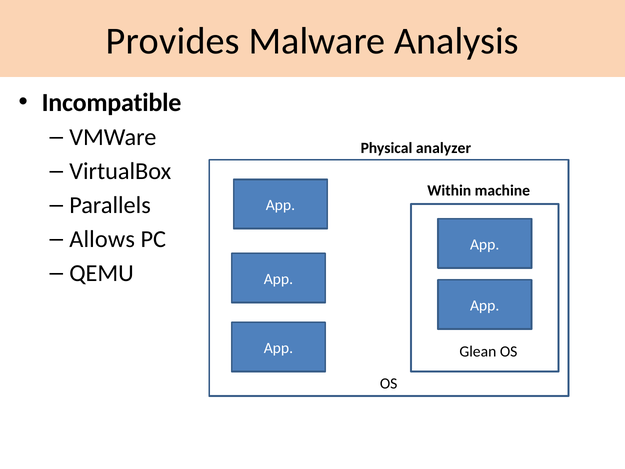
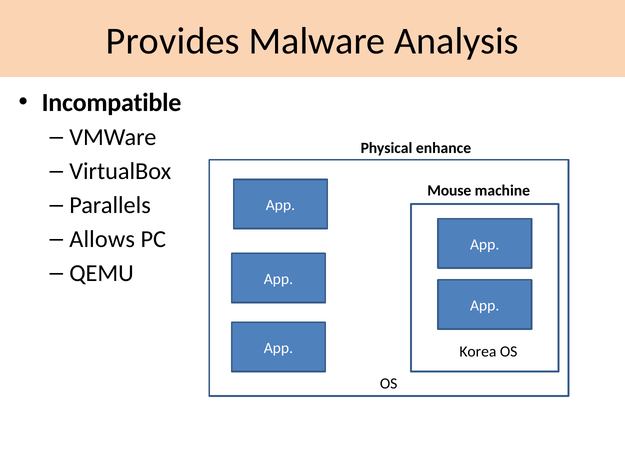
analyzer: analyzer -> enhance (444, 148)
Within: Within -> Mouse (449, 191)
Glean: Glean -> Korea (478, 352)
